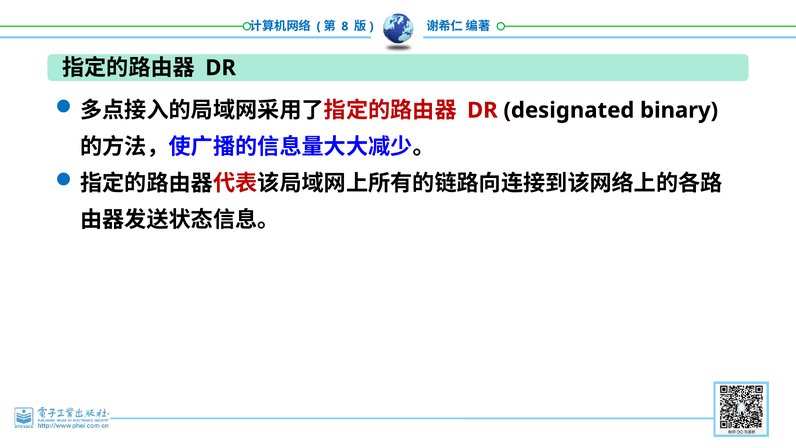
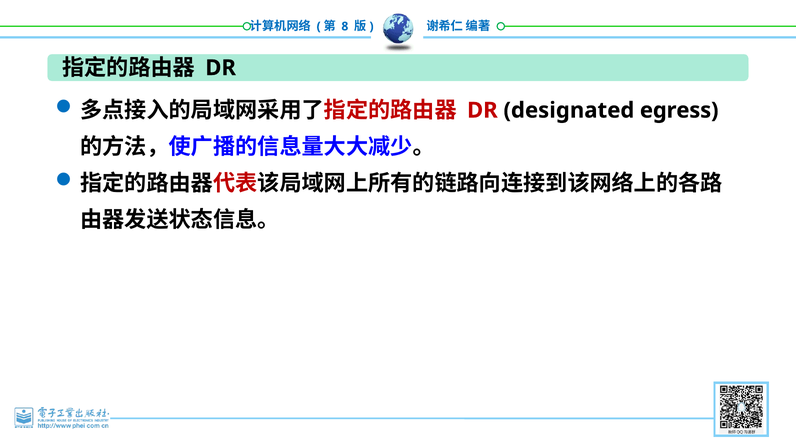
binary: binary -> egress (679, 110)
